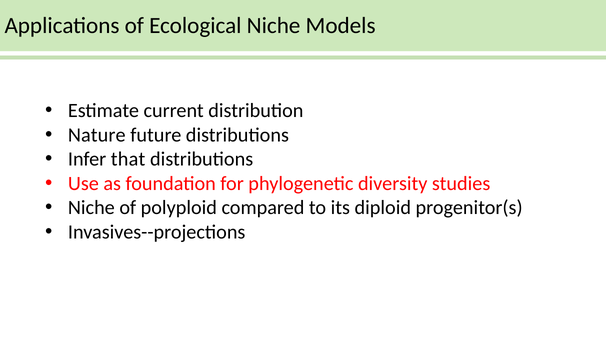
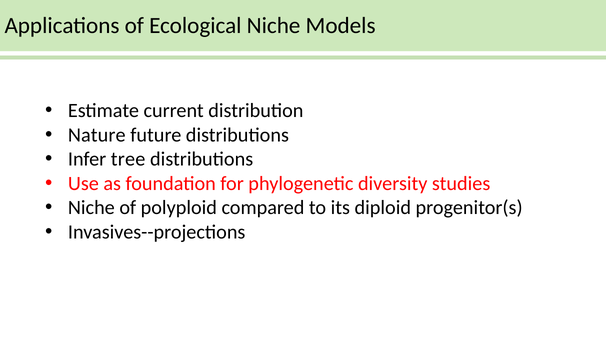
that: that -> tree (128, 159)
